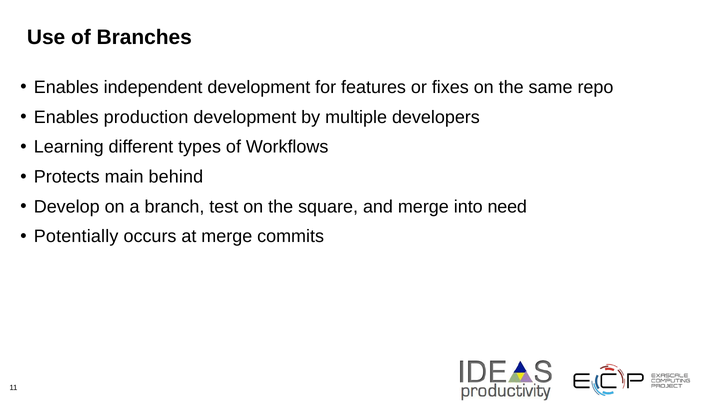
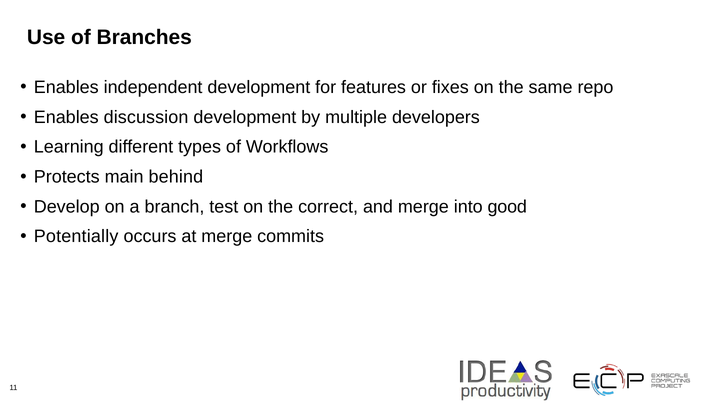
production: production -> discussion (146, 117)
square: square -> correct (328, 207)
need: need -> good (507, 207)
